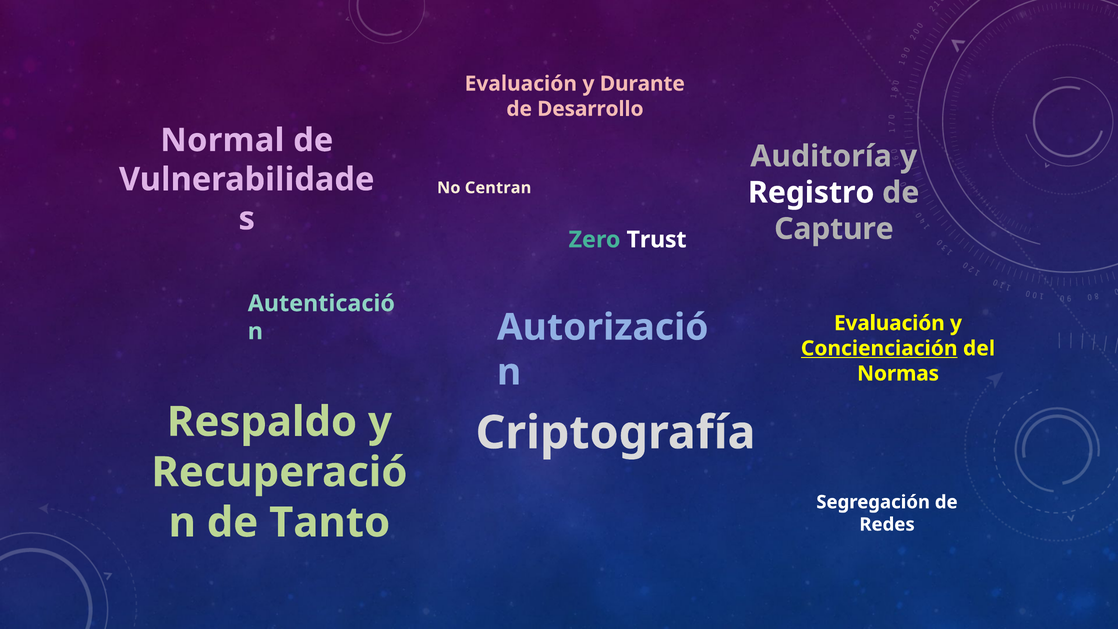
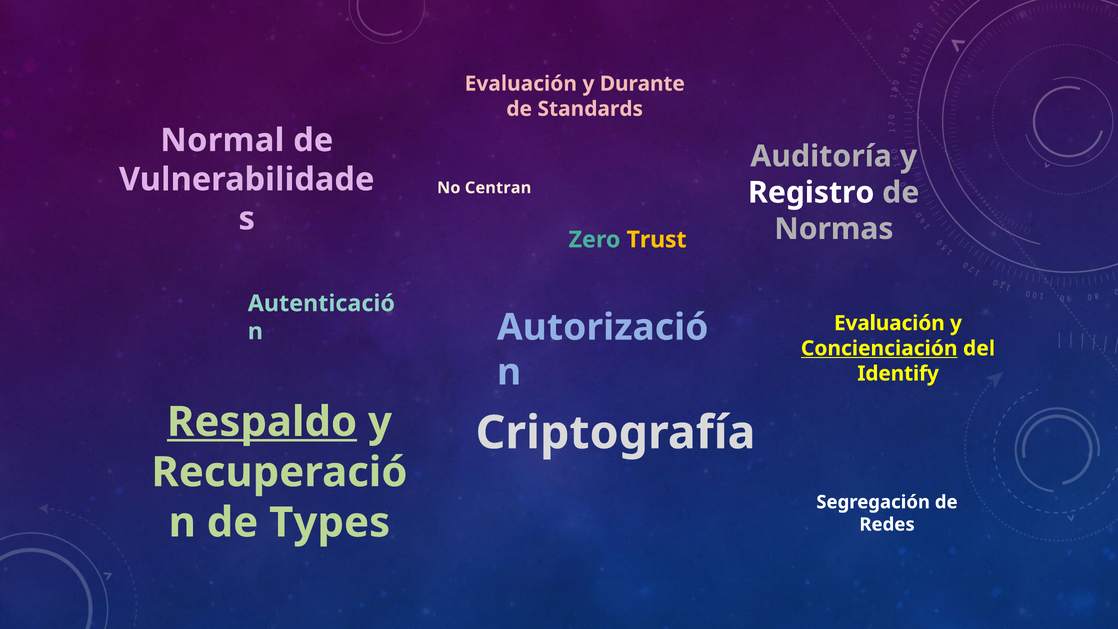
Desarrollo: Desarrollo -> Standards (590, 109)
Capture: Capture -> Normas (834, 229)
Trust colour: white -> yellow (657, 240)
Normas: Normas -> Identify (898, 374)
Respaldo underline: none -> present (262, 422)
Tanto: Tanto -> Types (330, 523)
